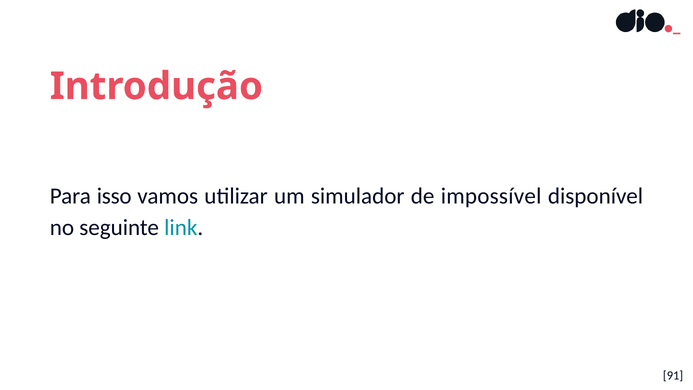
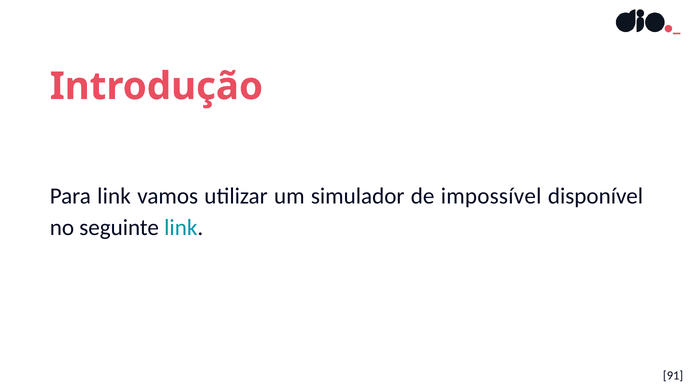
Para isso: isso -> link (114, 196)
